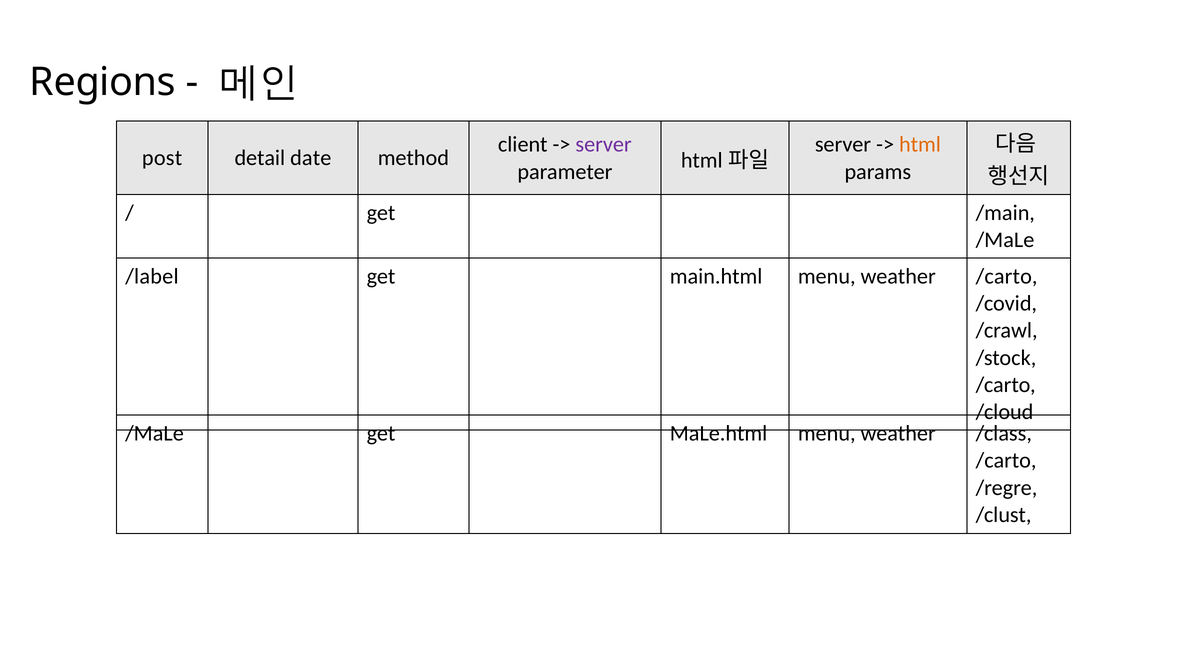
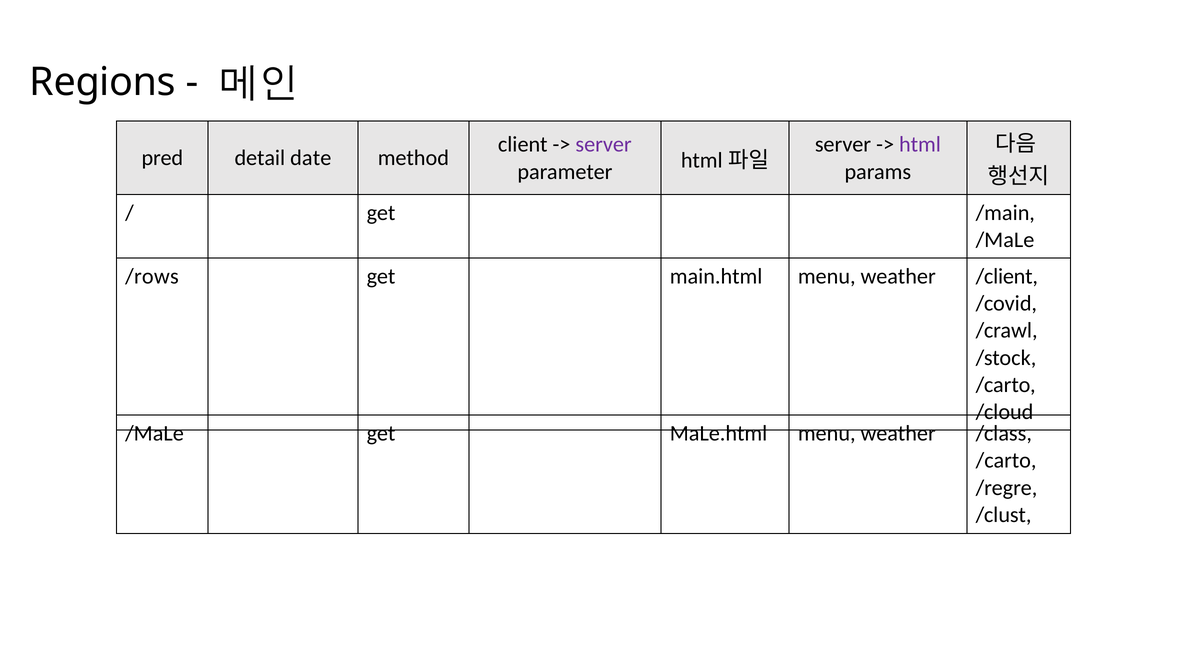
html colour: orange -> purple (920, 144)
post: post -> pred (162, 158)
/label: /label -> /rows (152, 276)
weather /carto: /carto -> /client (1007, 276)
